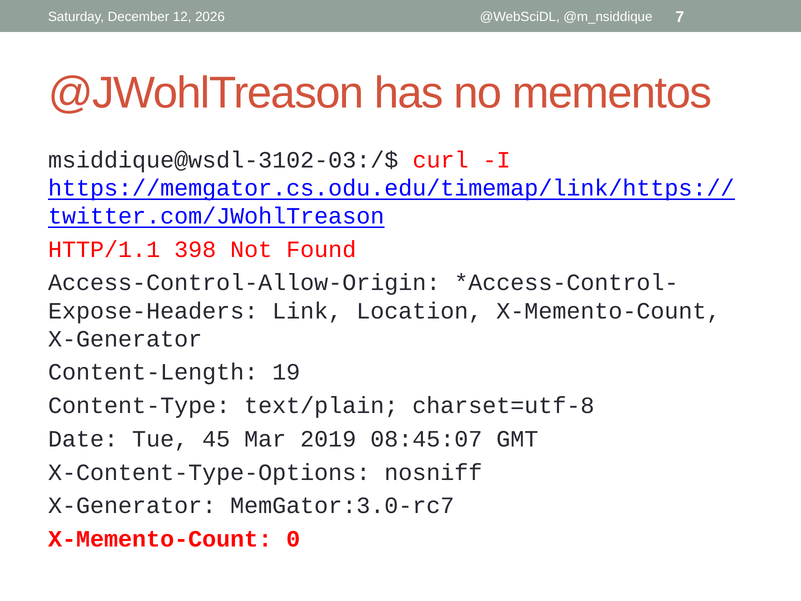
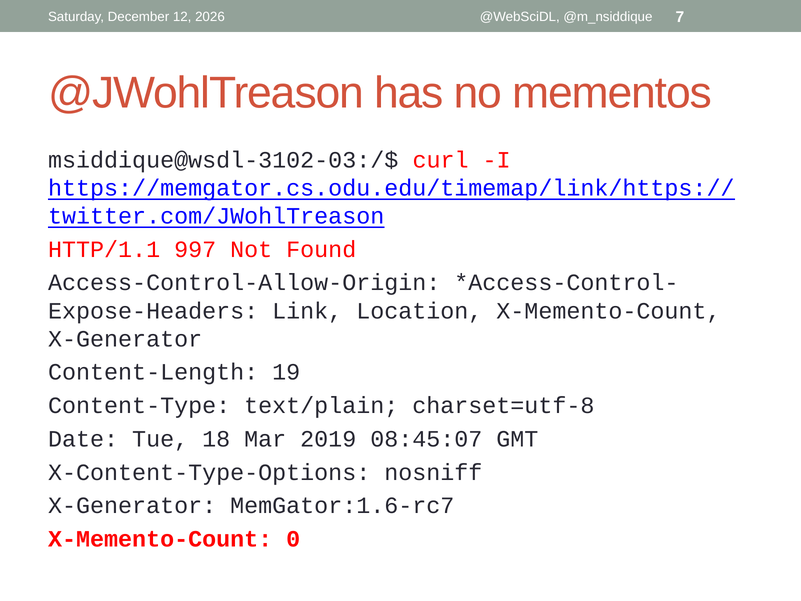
398: 398 -> 997 (195, 249)
45: 45 -> 18 (216, 439)
MemGator:3.0-rc7: MemGator:3.0-rc7 -> MemGator:1.6-rc7 (342, 506)
